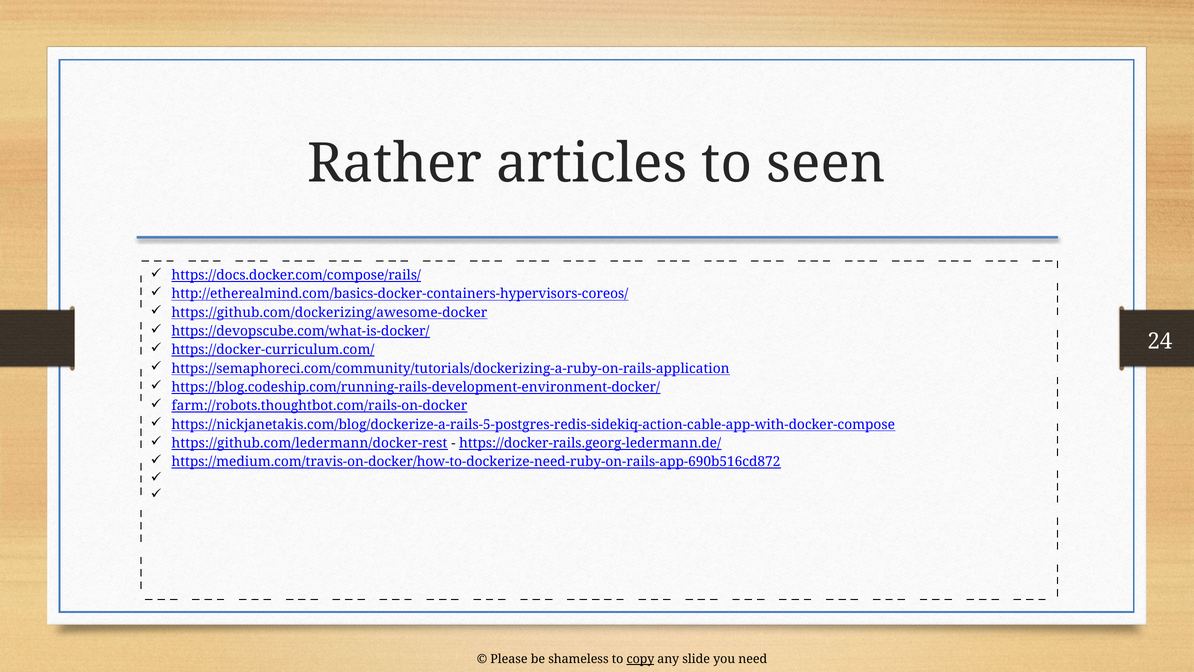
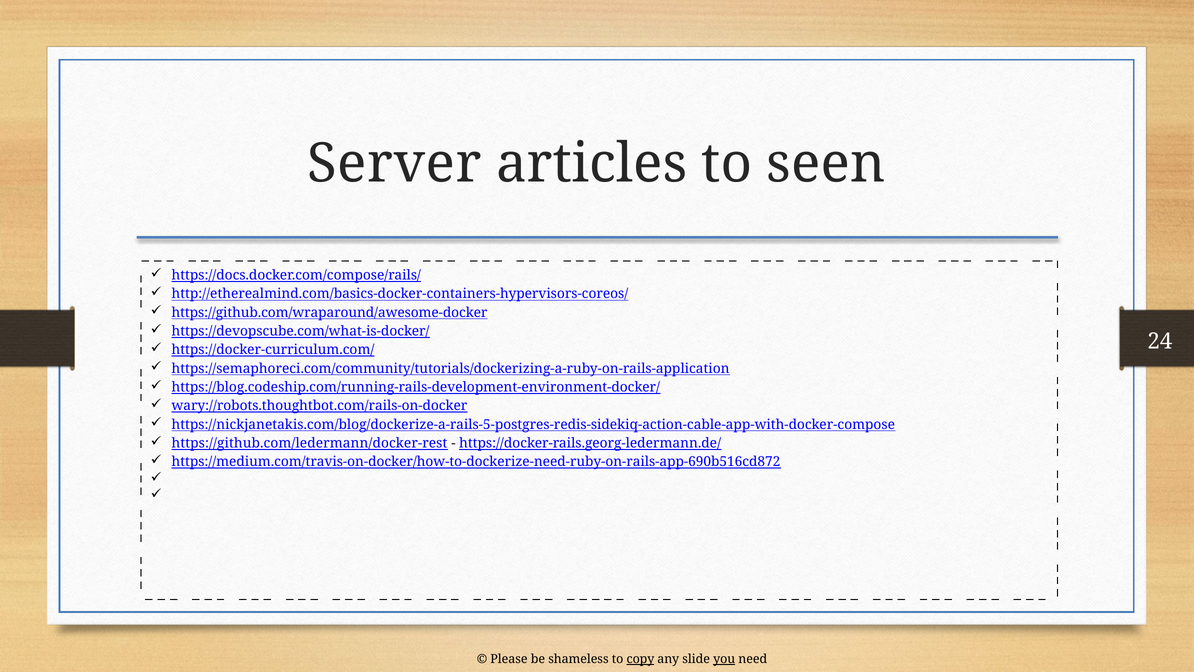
Rather: Rather -> Server (394, 164)
https://github.com/dockerizing/awesome-docker: https://github.com/dockerizing/awesome-docker -> https://github.com/wraparound/awesome-docker (329, 312)
farm://robots.thoughtbot.com/rails-on-docker: farm://robots.thoughtbot.com/rails-on-docker -> wary://robots.thoughtbot.com/rails-on-docker (319, 406)
you underline: none -> present (724, 659)
